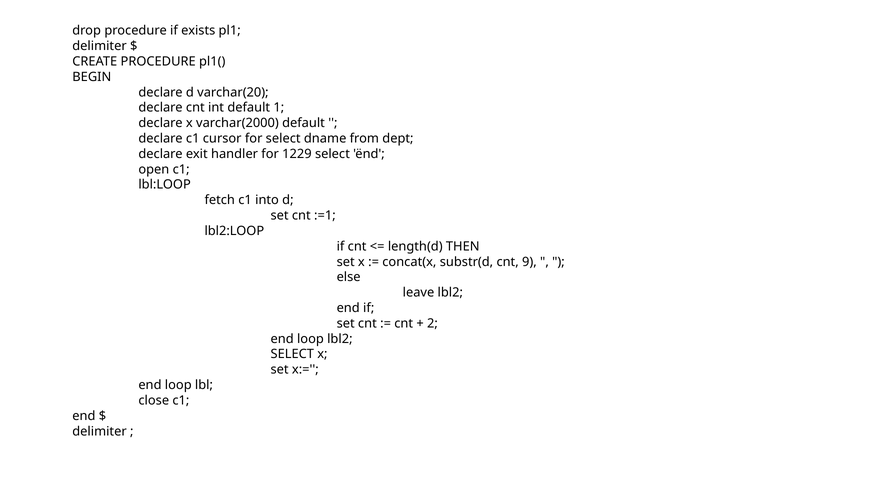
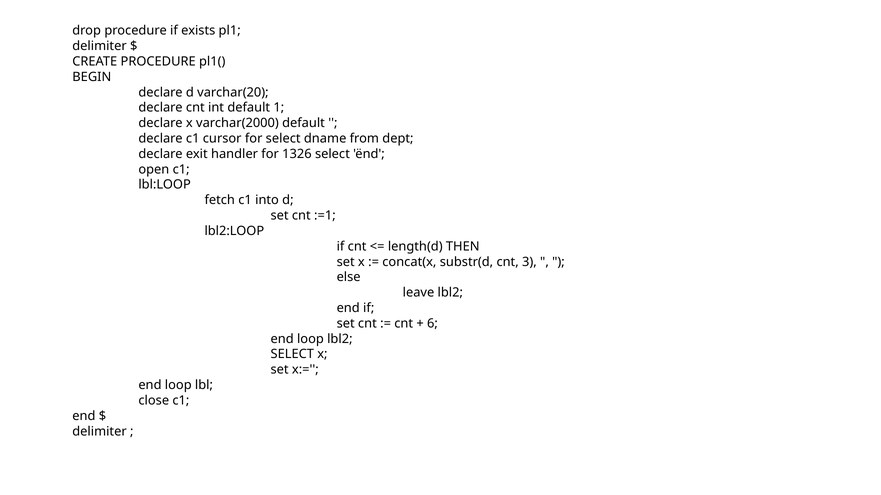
1229: 1229 -> 1326 (297, 154)
9: 9 -> 3 (529, 262)
2: 2 -> 6 (433, 324)
